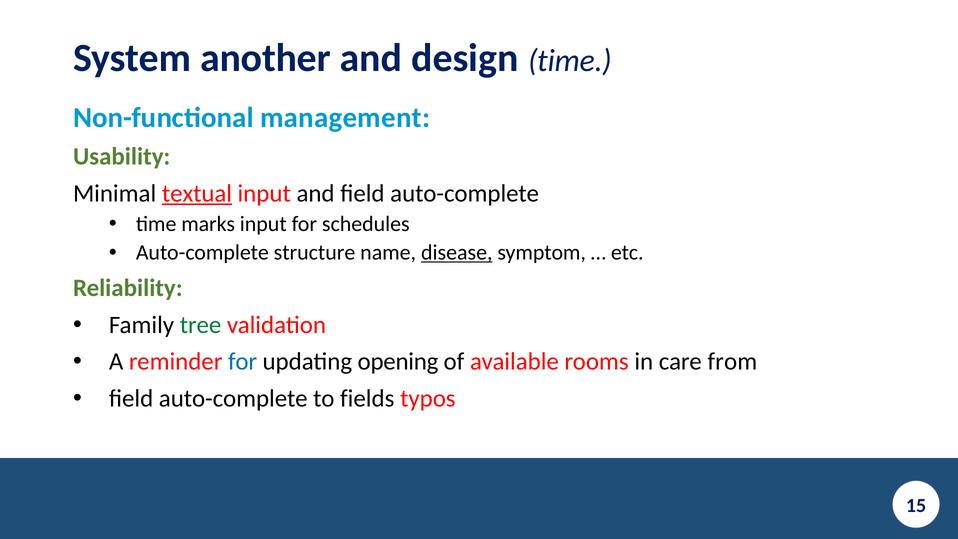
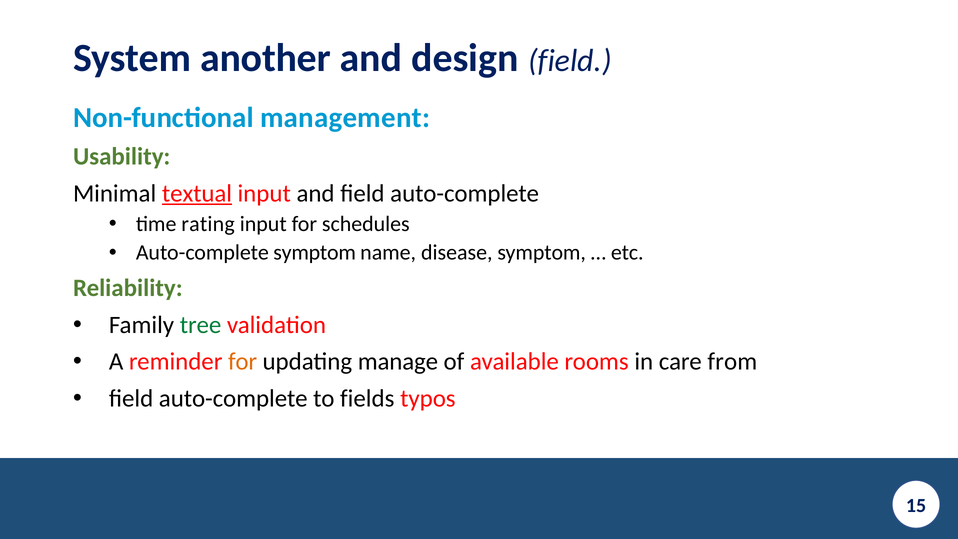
design time: time -> field (570, 60)
marks: marks -> rating (208, 224)
Auto-complete structure: structure -> symptom (315, 253)
disease underline: present -> none (457, 253)
for colour: blue -> orange (243, 362)
opening: opening -> manage (398, 362)
